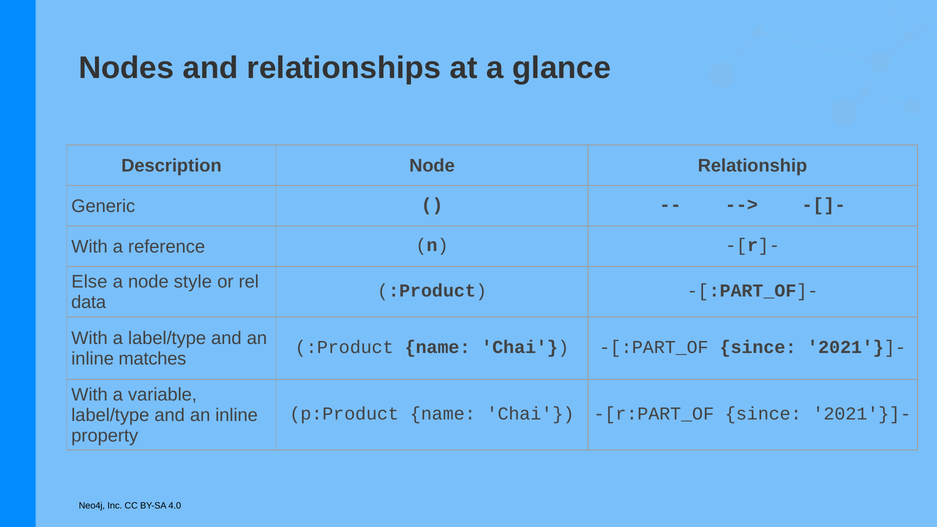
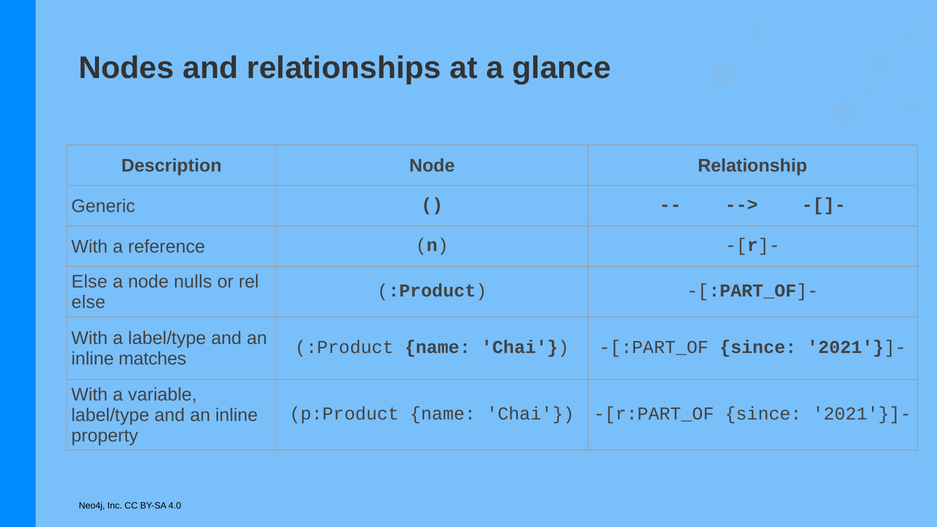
style: style -> nulls (193, 282)
data: data -> else (88, 302)
